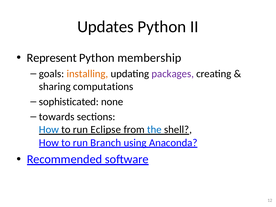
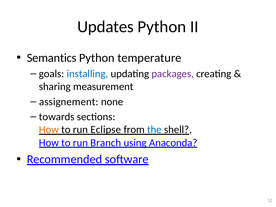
Represent: Represent -> Semantics (52, 58)
membership: membership -> temperature (149, 58)
installing colour: orange -> blue (87, 74)
computations: computations -> measurement (103, 87)
sophisticated: sophisticated -> assignement (69, 102)
How colour: blue -> orange (49, 130)
